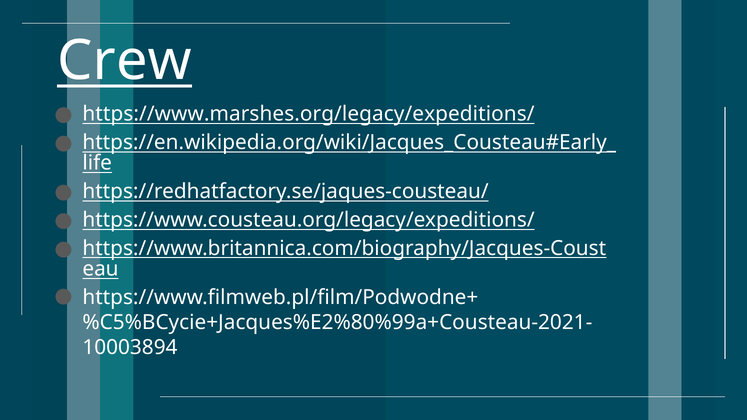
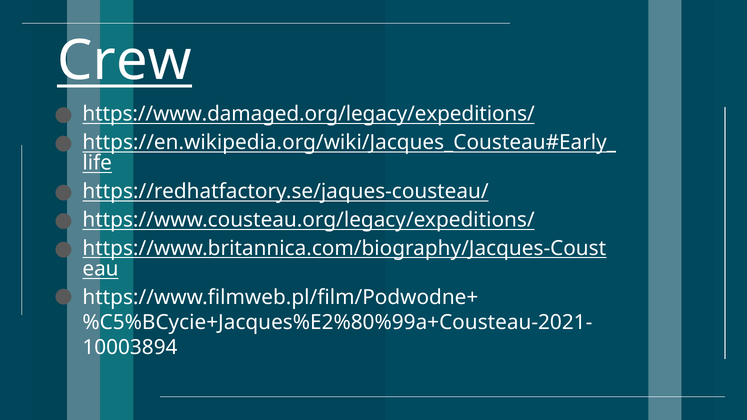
https://www.marshes.org/legacy/expeditions/: https://www.marshes.org/legacy/expeditions/ -> https://www.damaged.org/legacy/expeditions/ (309, 114)
